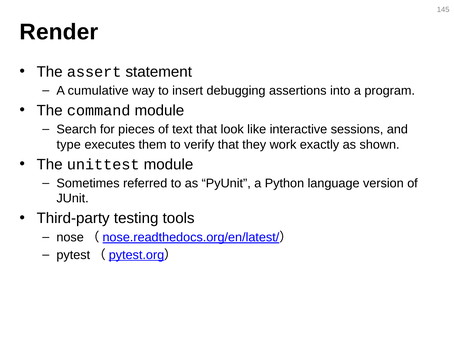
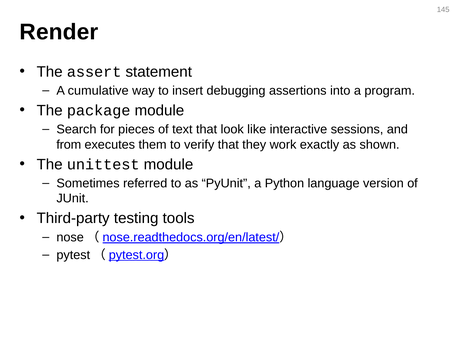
command: command -> package (99, 111)
type: type -> from (69, 145)
